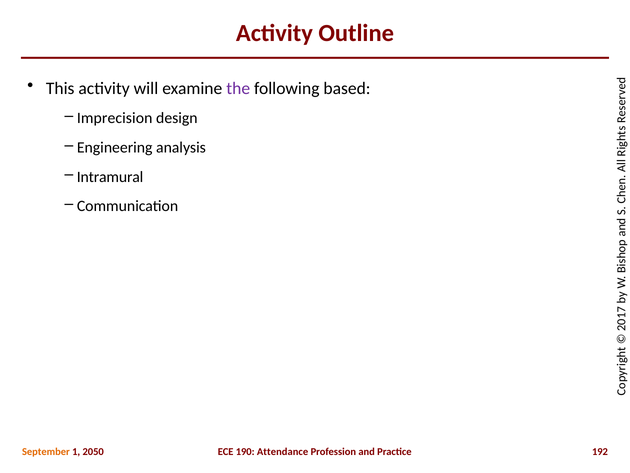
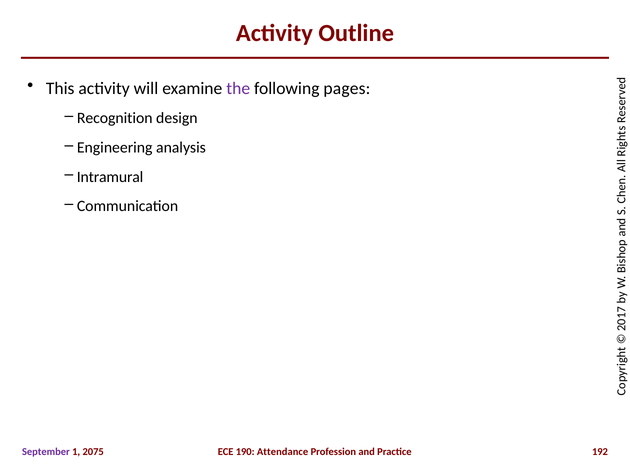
based: based -> pages (347, 88)
Imprecision: Imprecision -> Recognition (115, 118)
September colour: orange -> purple (46, 451)
2050: 2050 -> 2075 (93, 451)
